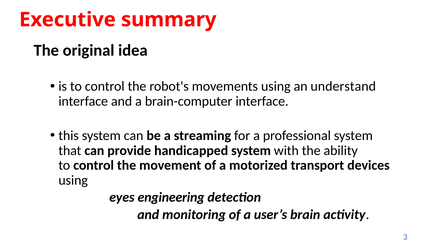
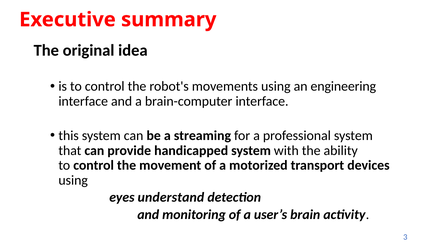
understand: understand -> engineering (343, 86)
engineering: engineering -> understand (171, 197)
